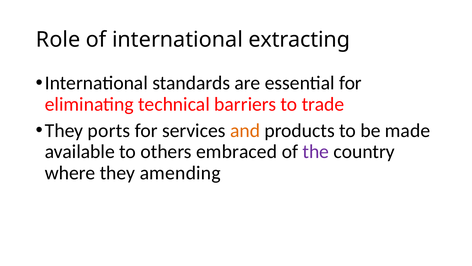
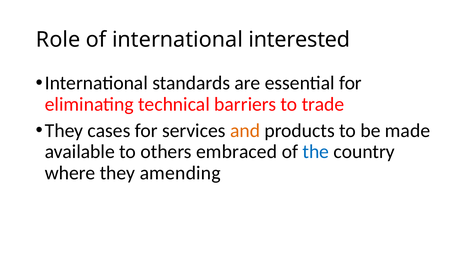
extracting: extracting -> interested (299, 40)
ports: ports -> cases (109, 130)
the colour: purple -> blue (316, 152)
